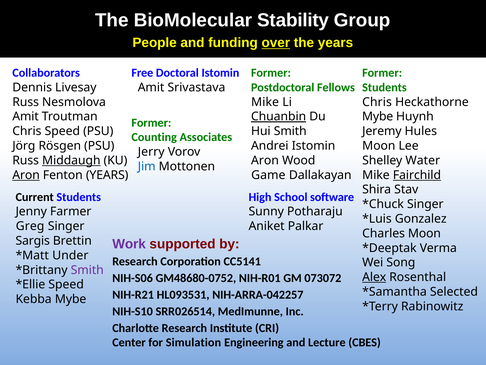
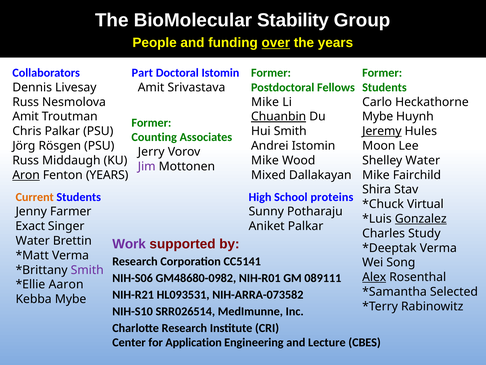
Free: Free -> Part (142, 73)
Chris: Chris -> Carlo (377, 102)
Chris Speed: Speed -> Palkar (62, 131)
Jeremy underline: none -> present (382, 131)
Middaugh underline: present -> none (71, 160)
Aron: Aron -> Mike (265, 160)
Jim colour: blue -> purple (147, 166)
Game: Game -> Mixed (268, 175)
Fairchild underline: present -> none (417, 175)
Current colour: black -> orange (35, 197)
software: software -> proteins (332, 197)
Singer: Singer -> Virtual (425, 204)
Gonzalez underline: none -> present (421, 218)
Greg: Greg -> Exact (30, 226)
Charles Moon: Moon -> Study (424, 233)
Sargis: Sargis -> Water (33, 240)
Under: Under -> Verma (70, 255)
GM48680-0752: GM48680-0752 -> GM48680-0982 (196, 278)
073072: 073072 -> 089111 (323, 278)
Speed: Speed -> Aaron (66, 284)
NIH-ARRA-042257: NIH-ARRA-042257 -> NIH-ARRA-073582 (258, 294)
Simulation: Simulation -> Application (194, 342)
